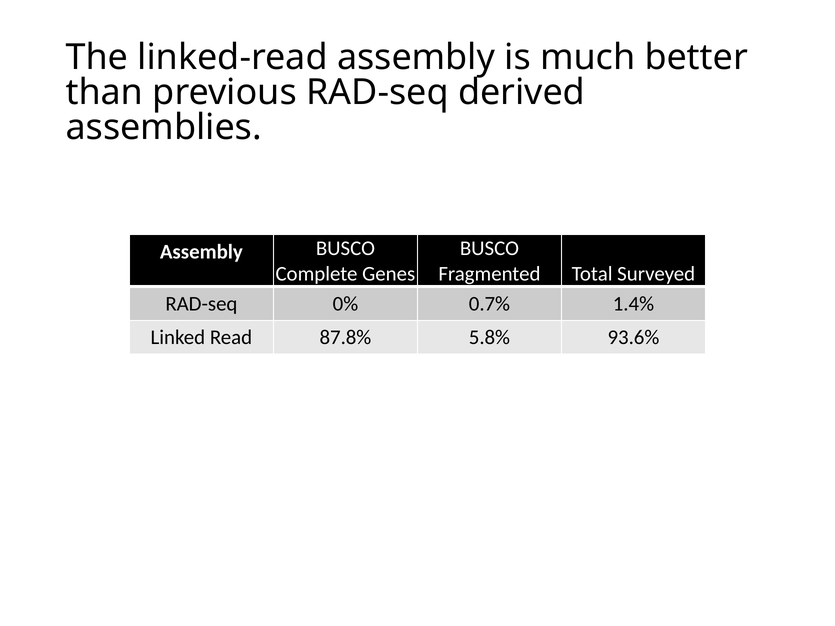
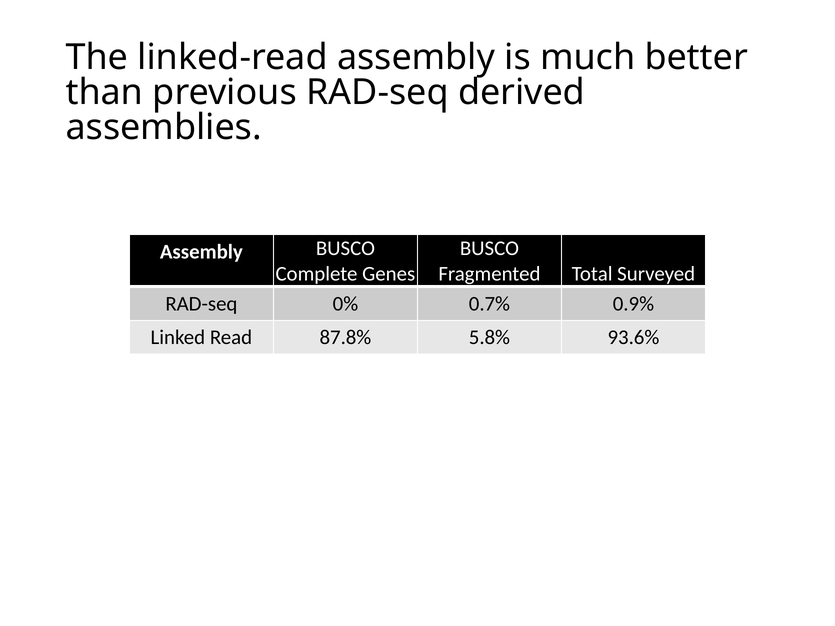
1.4%: 1.4% -> 0.9% (633, 304)
